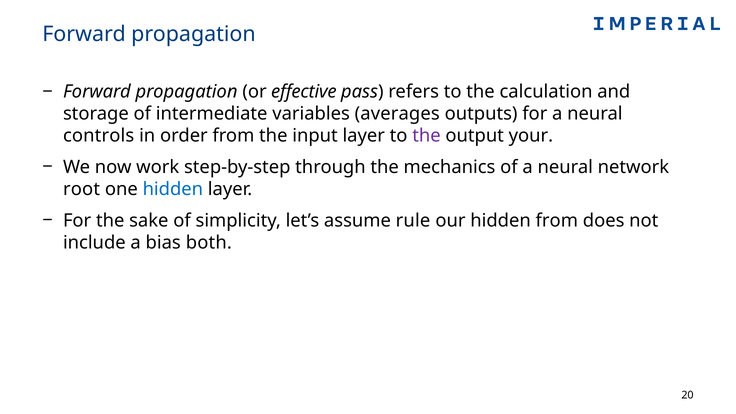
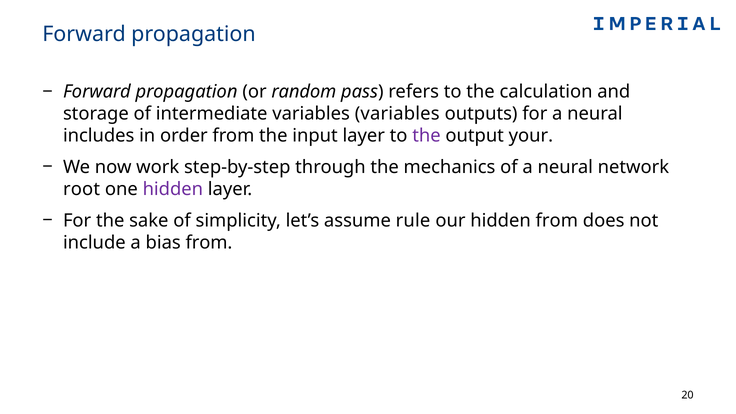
effective: effective -> random (304, 92)
variables averages: averages -> variables (397, 114)
controls: controls -> includes (99, 136)
hidden colour: blue -> purple (173, 189)
bias both: both -> from (209, 243)
